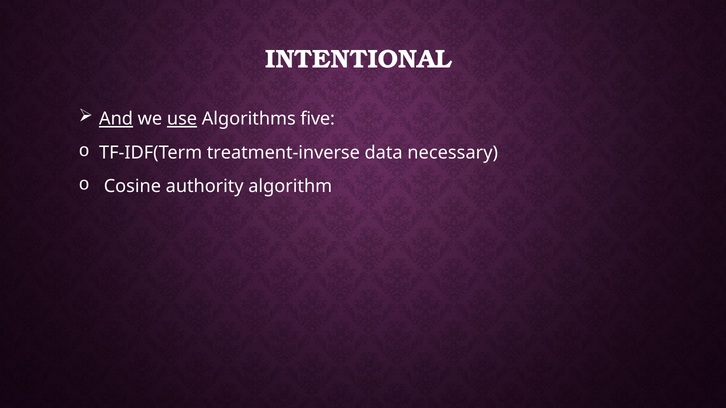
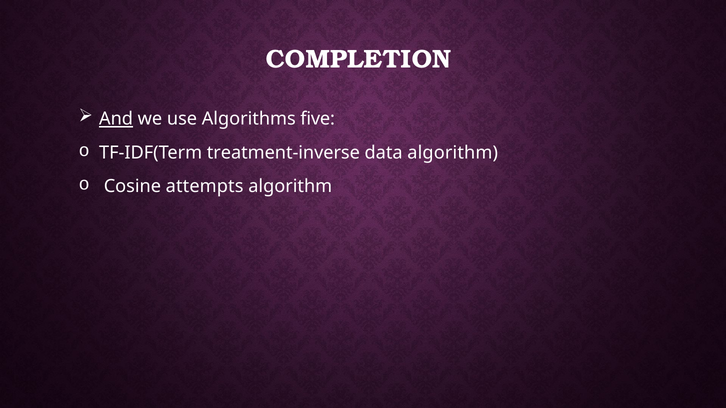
INTENTIONAL: INTENTIONAL -> COMPLETION (358, 59)
use underline: present -> none (182, 119)
data necessary: necessary -> algorithm (453, 153)
authority: authority -> attempts (205, 186)
